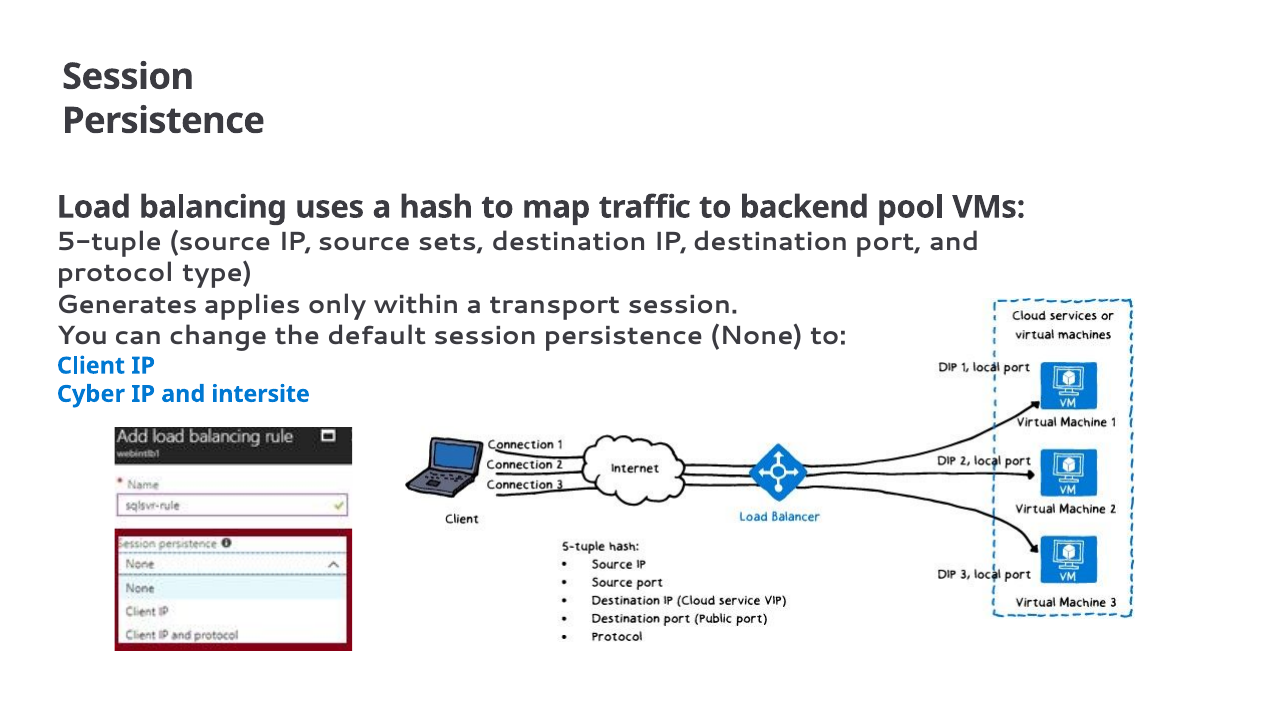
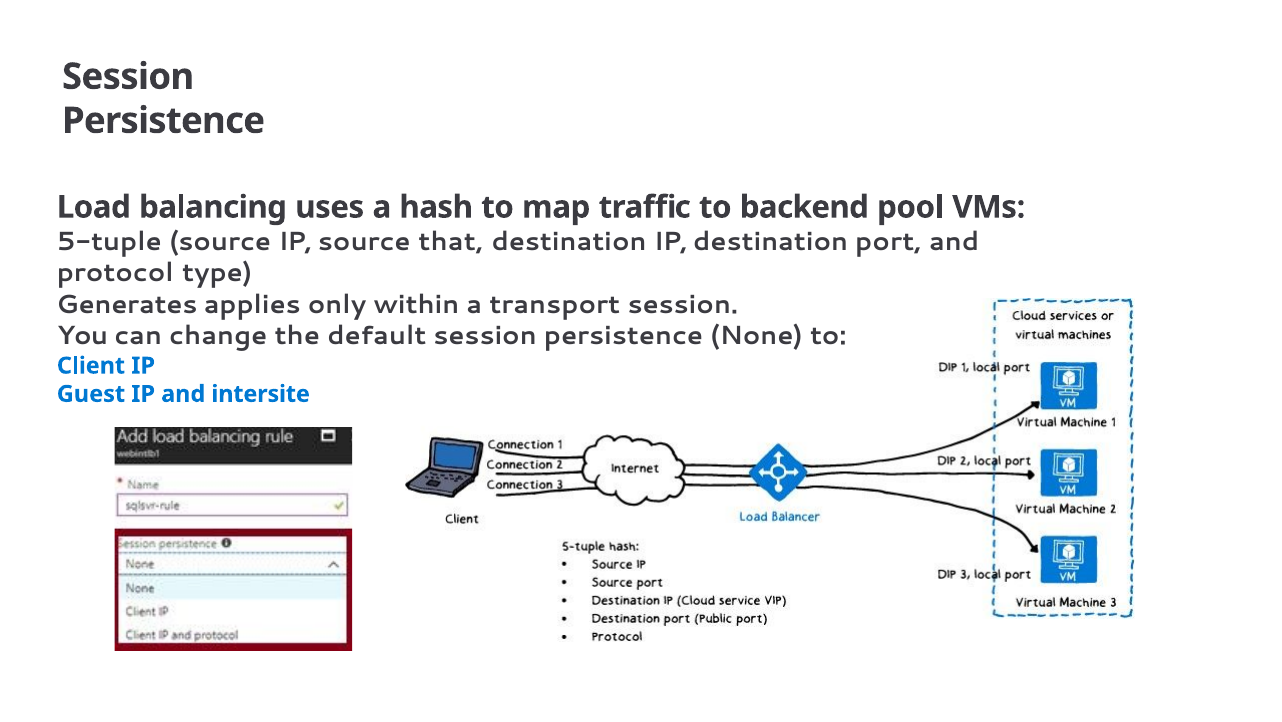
sets: sets -> that (451, 241)
Cyber: Cyber -> Guest (91, 394)
